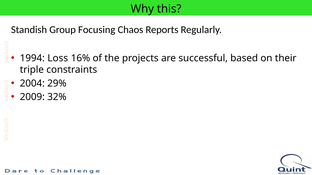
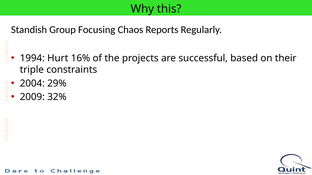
Loss: Loss -> Hurt (58, 58)
